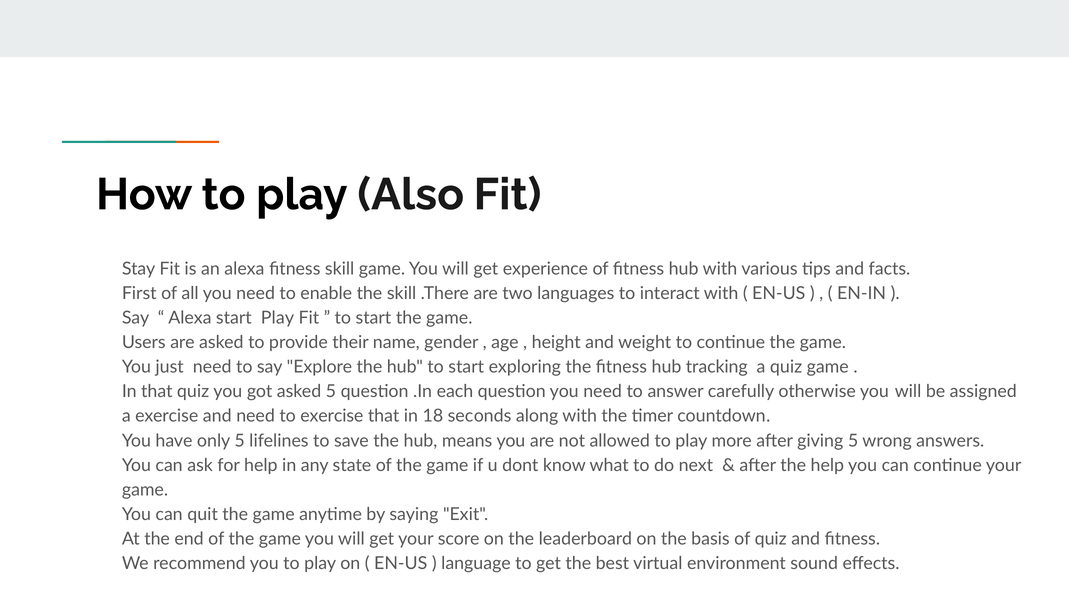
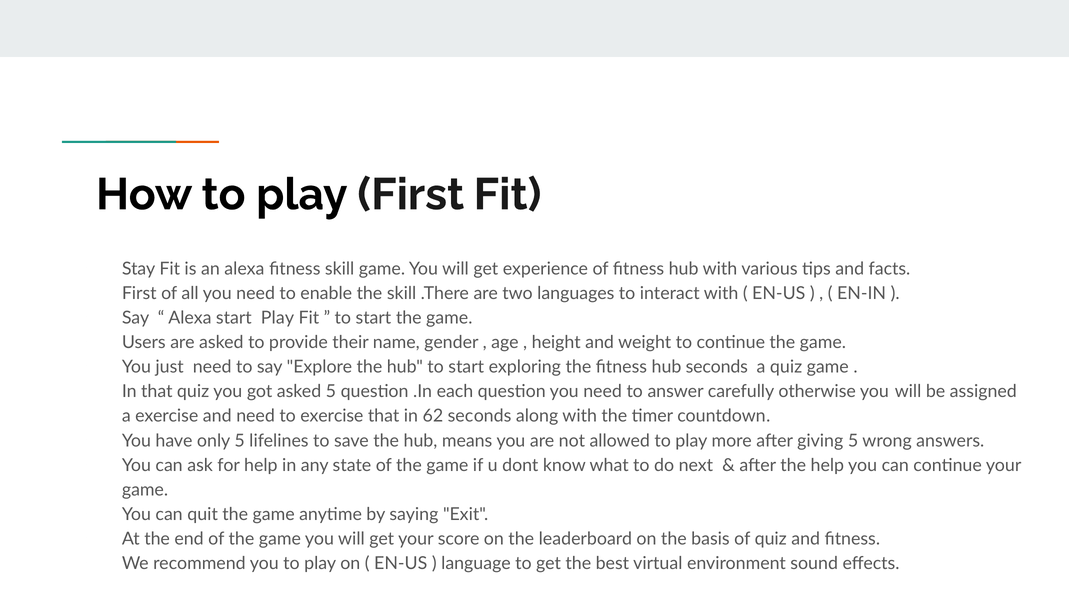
play Also: Also -> First (411, 195)
hub tracking: tracking -> seconds (717, 367)
18: 18 -> 62 (433, 416)
